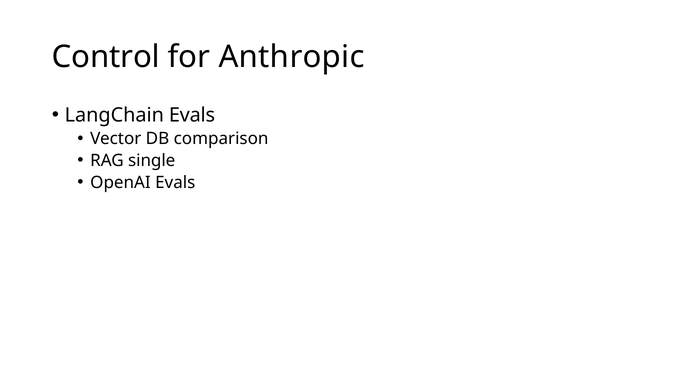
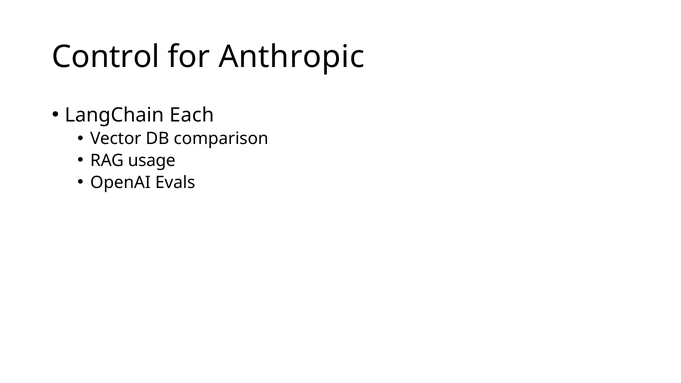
LangChain Evals: Evals -> Each (192, 115)
single: single -> usage (152, 161)
